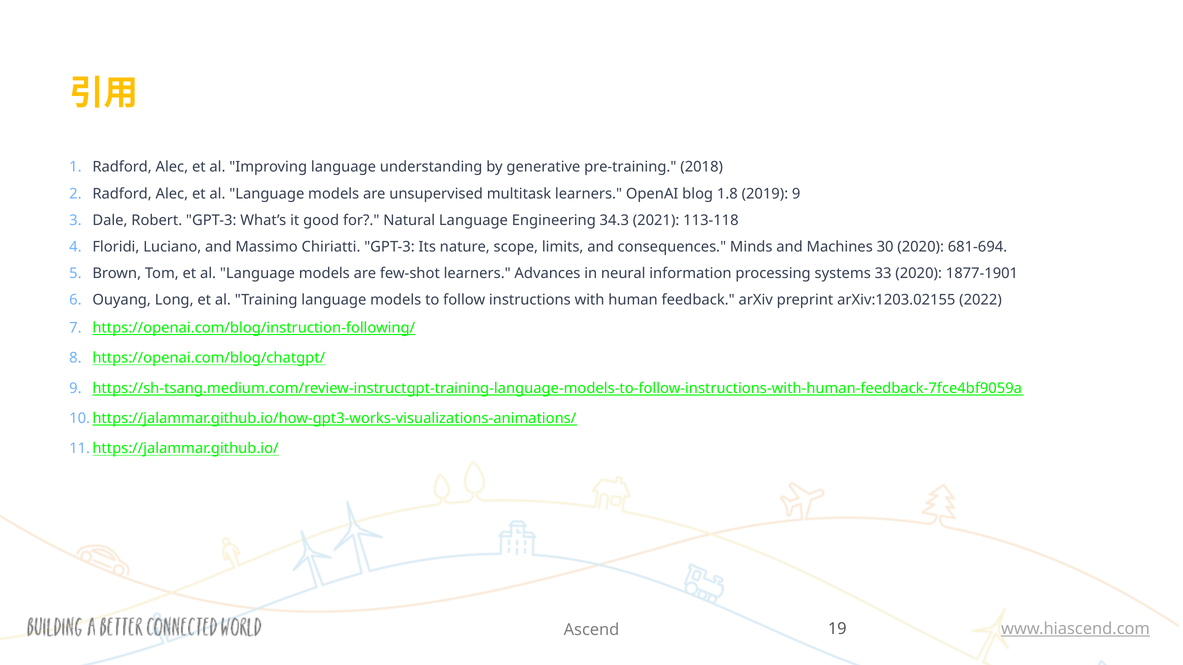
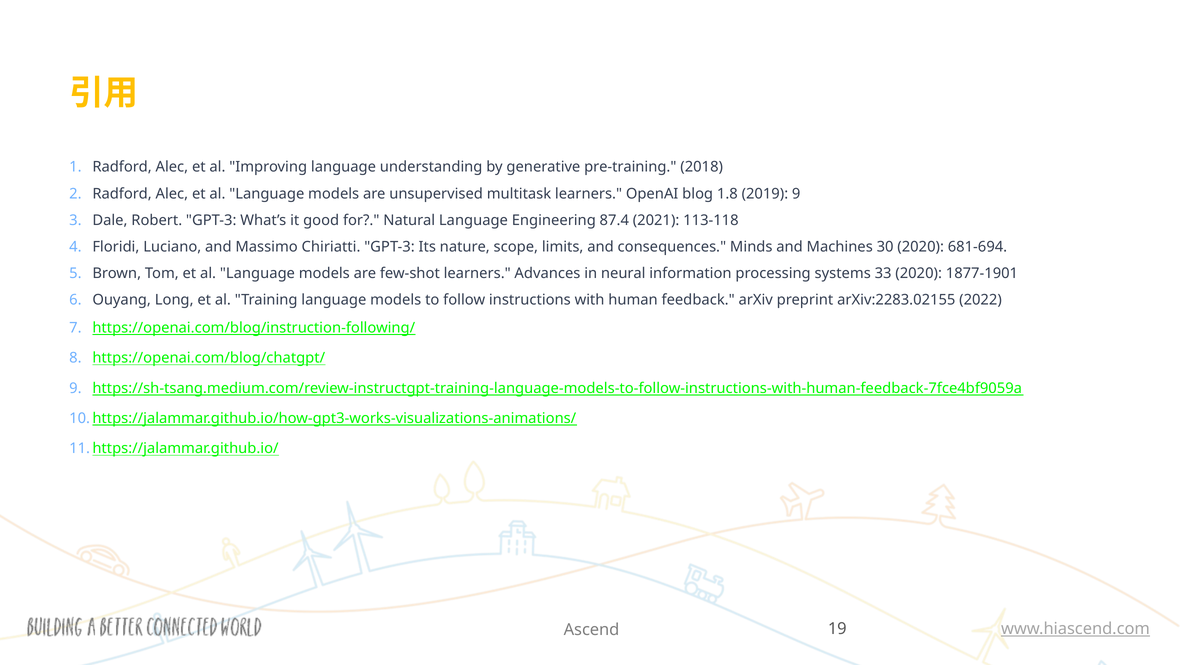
34.3: 34.3 -> 87.4 (614, 220)
arXiv:1203.02155: arXiv:1203.02155 -> arXiv:2283.02155 (896, 300)
